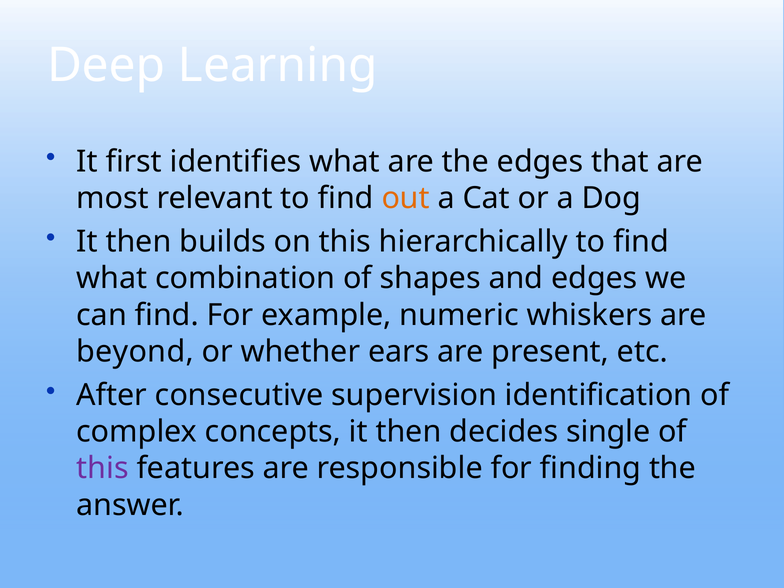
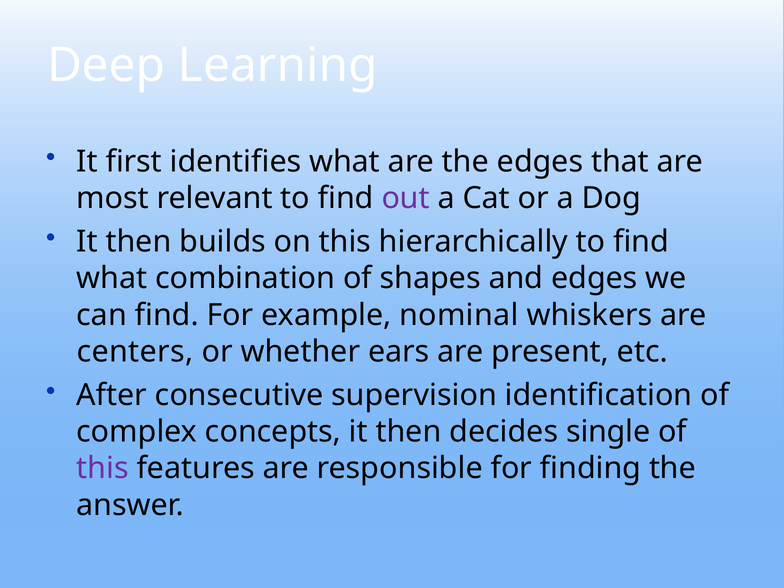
out colour: orange -> purple (406, 198)
numeric: numeric -> nominal (459, 315)
beyond: beyond -> centers (135, 352)
